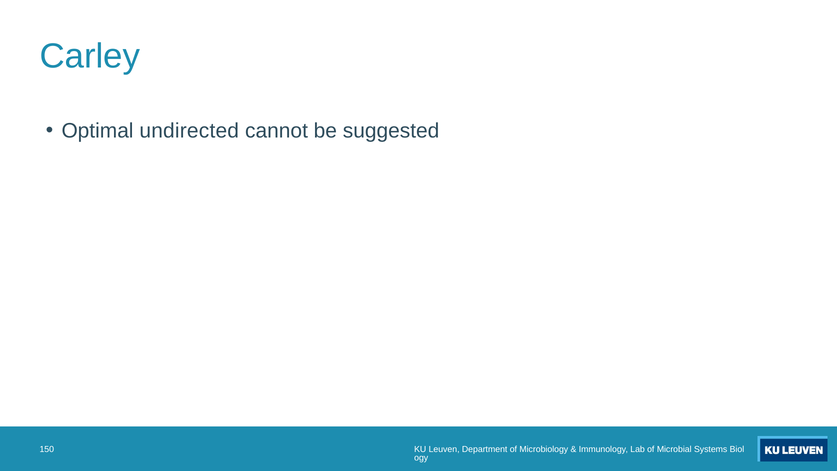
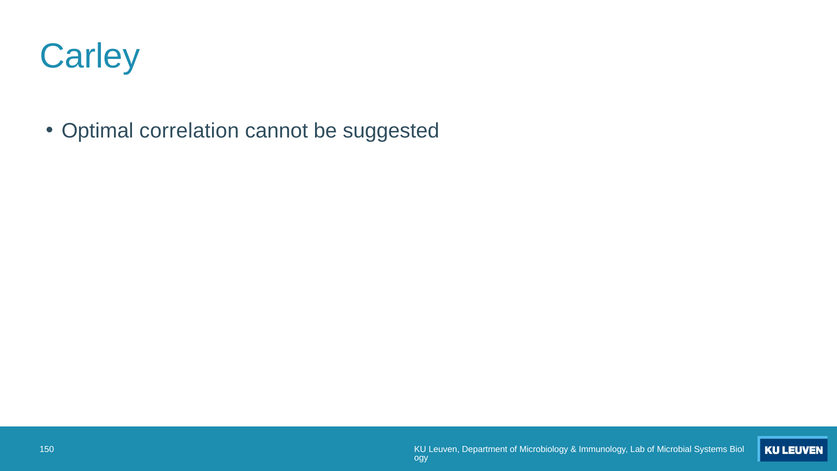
undirected: undirected -> correlation (189, 131)
